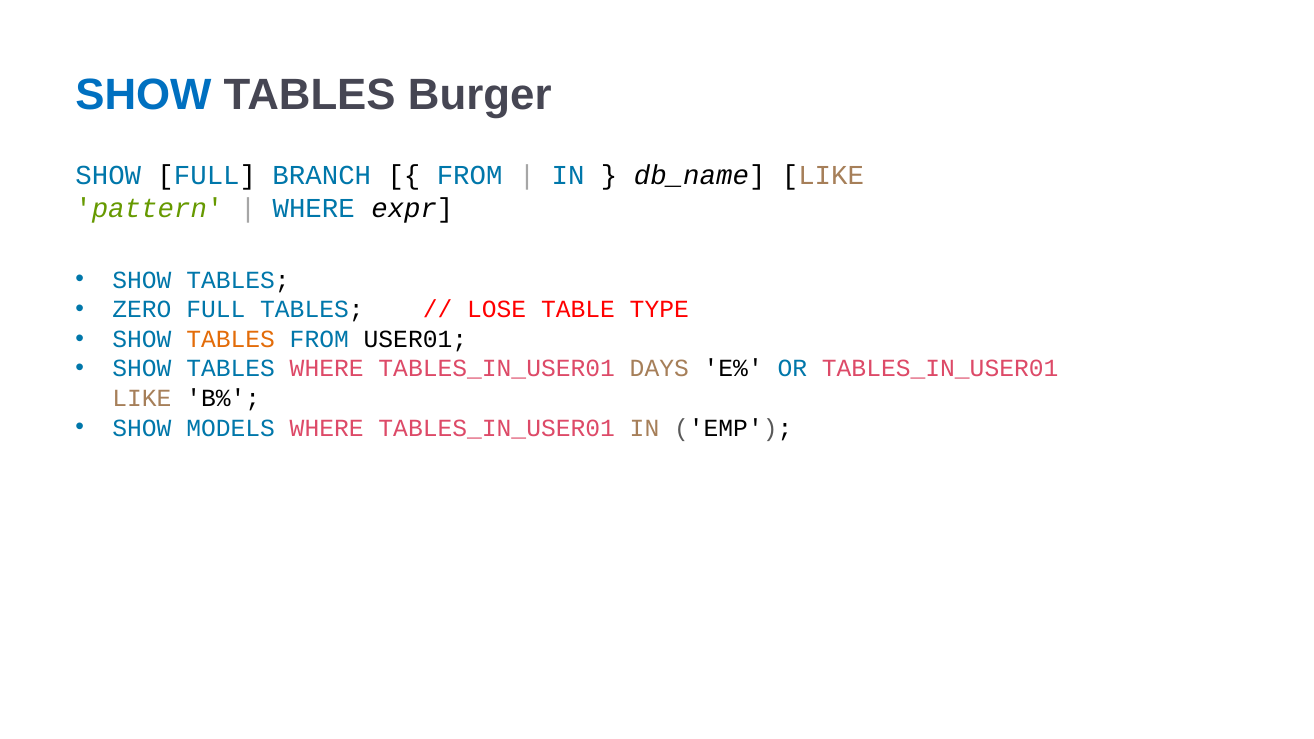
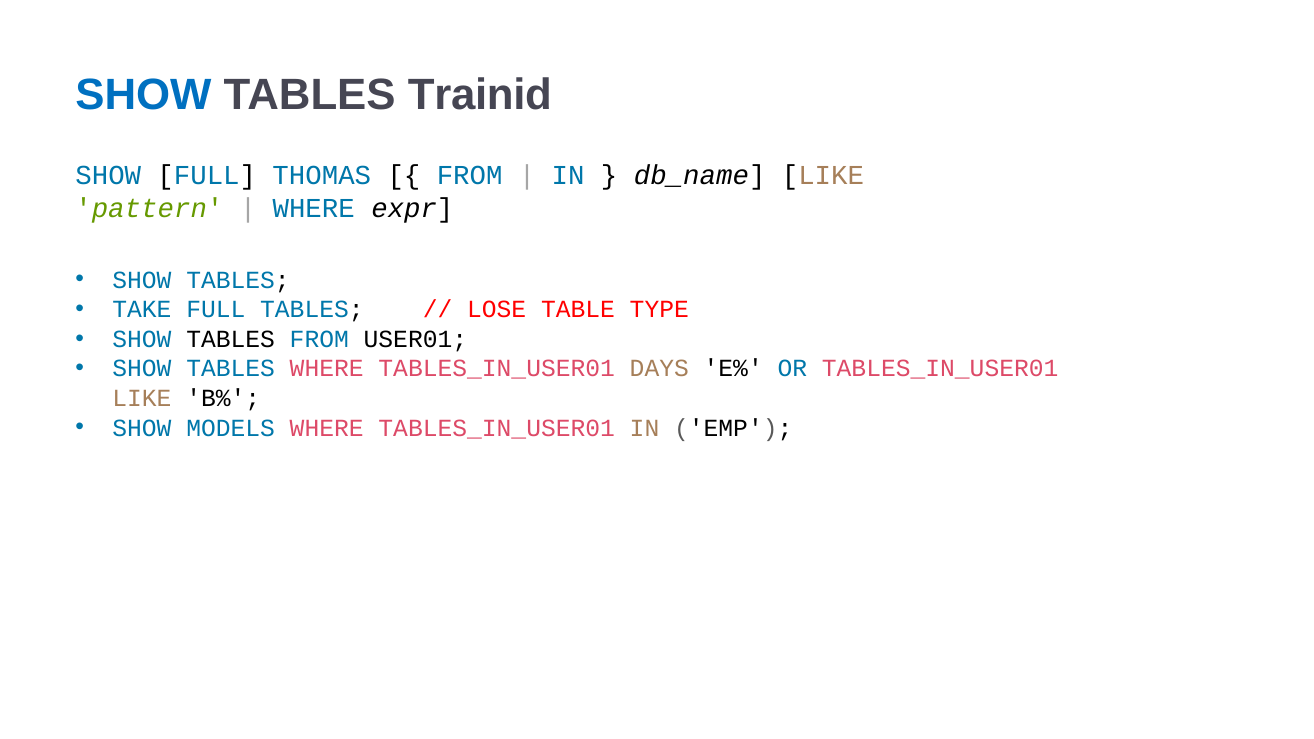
Burger: Burger -> Trainid (480, 95)
BRANCH: BRANCH -> THOMAS (322, 175)
ZERO: ZERO -> TAKE (142, 310)
TABLES colour: orange -> black (231, 339)
